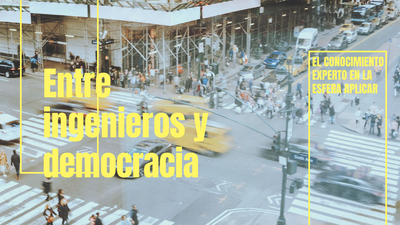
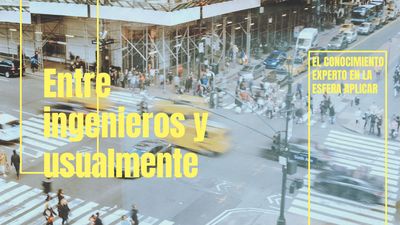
democracia: democracia -> usualmente (121, 166)
